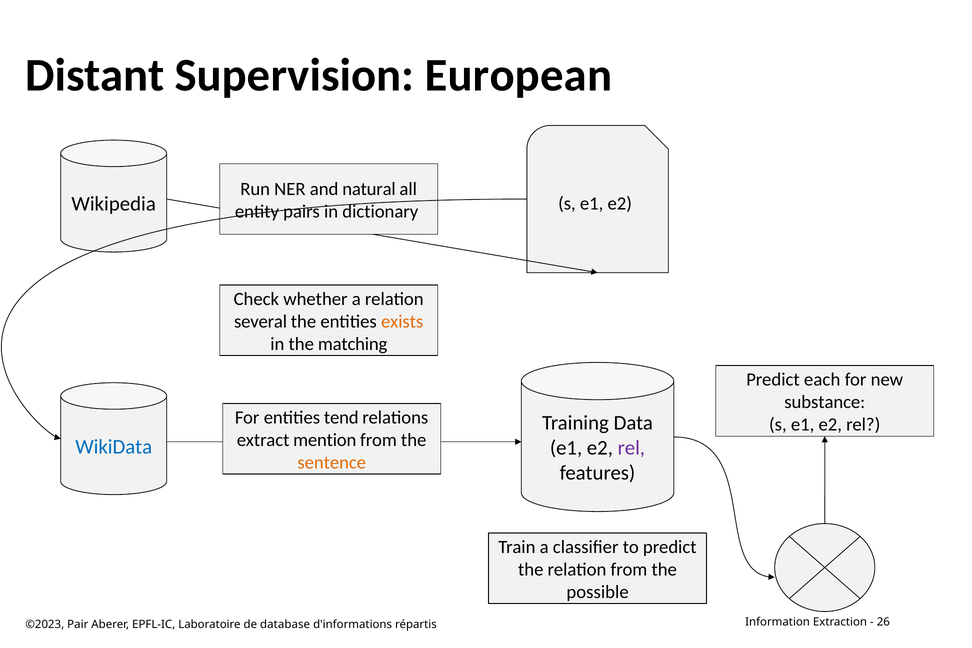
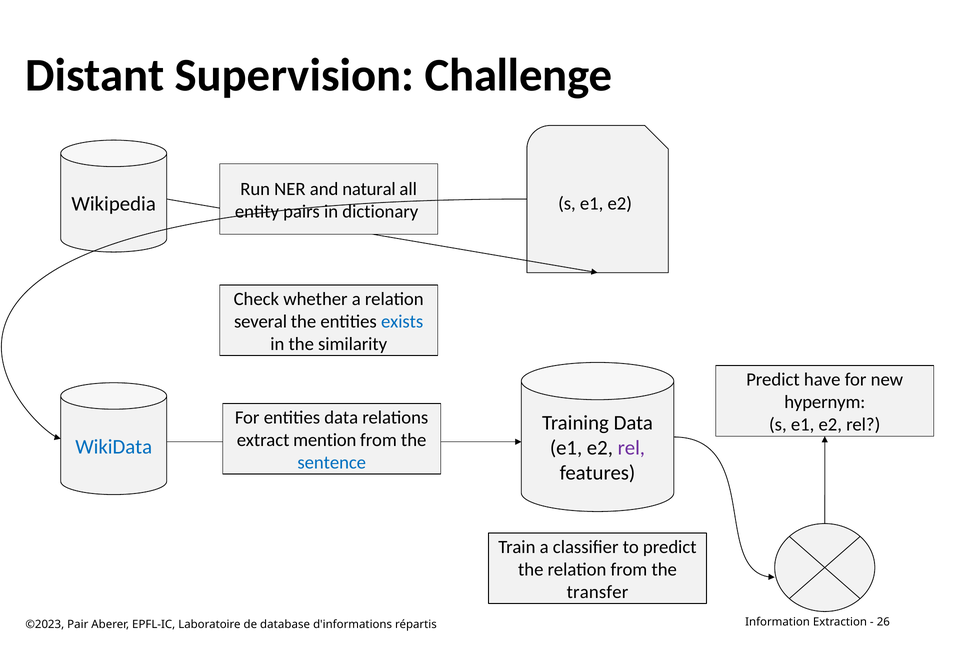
European: European -> Challenge (519, 75)
exists colour: orange -> blue (402, 322)
matching: matching -> similarity (353, 344)
each: each -> have (822, 380)
substance: substance -> hypernym (825, 402)
entities tend: tend -> data (341, 418)
sentence colour: orange -> blue (332, 463)
possible: possible -> transfer (598, 592)
